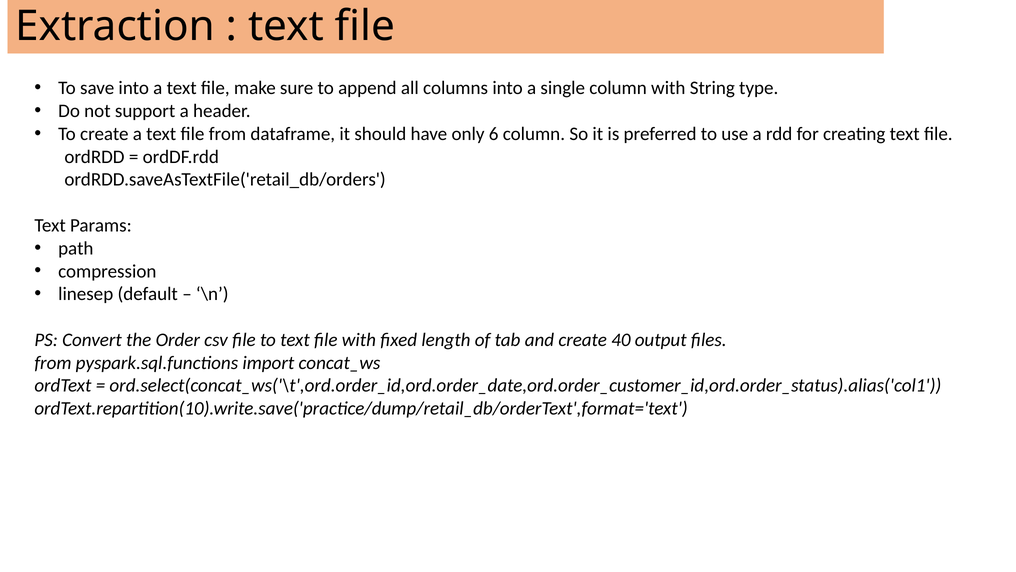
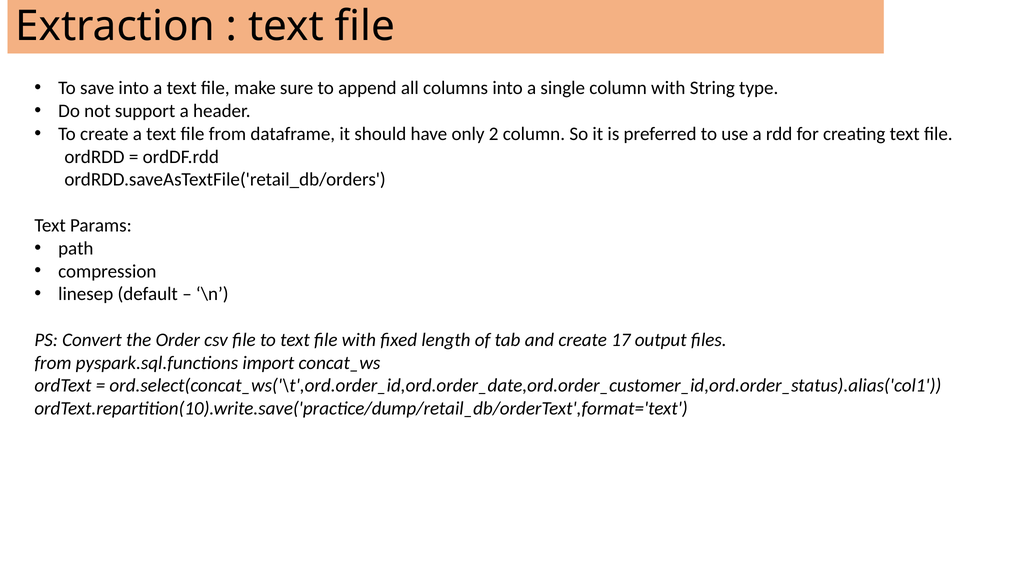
6: 6 -> 2 (494, 134)
40: 40 -> 17 (621, 340)
